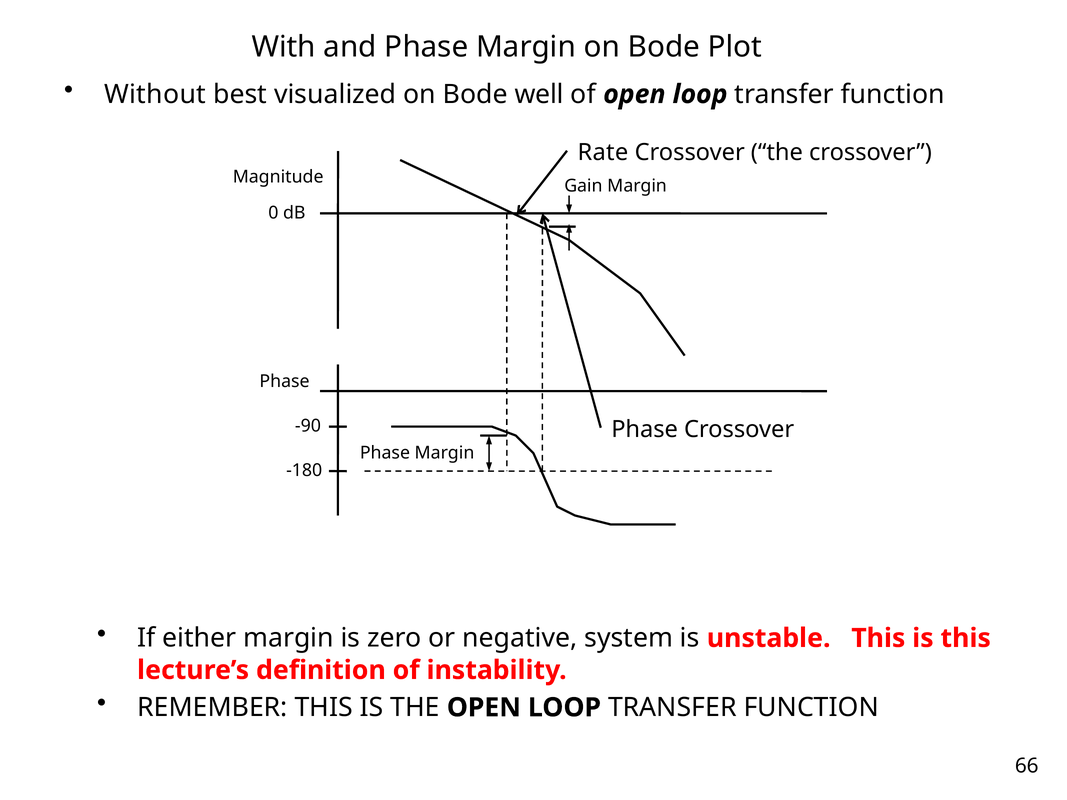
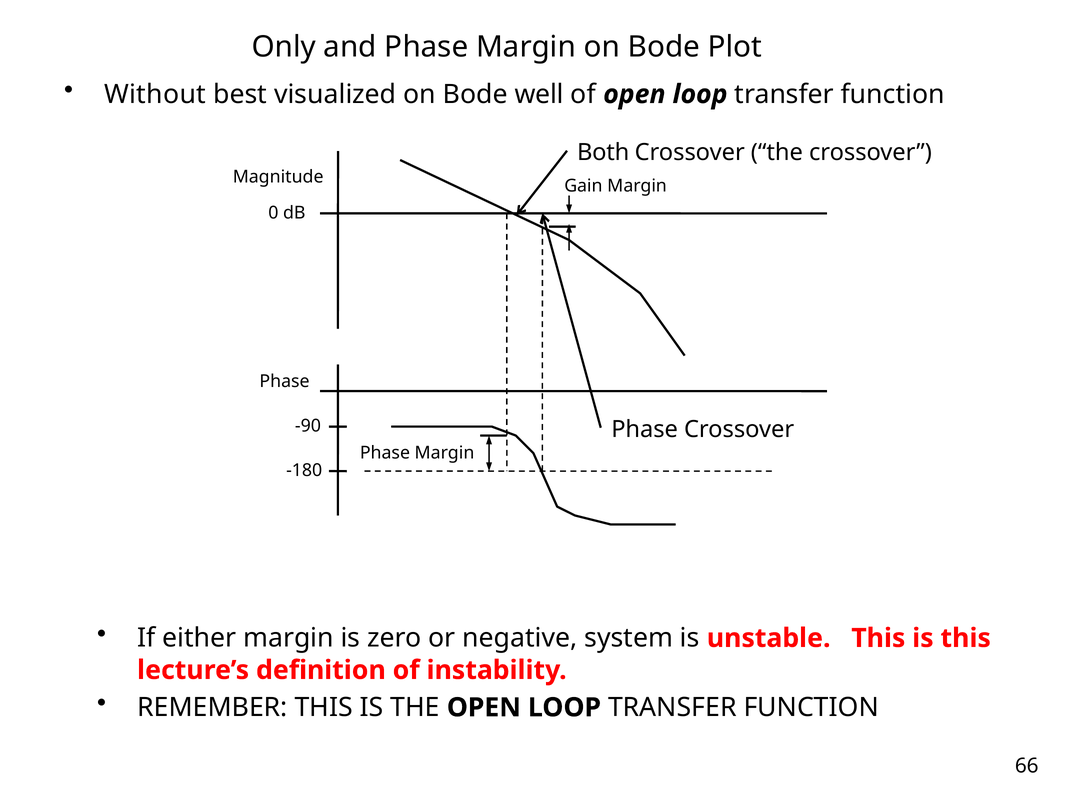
With: With -> Only (284, 47)
Rate: Rate -> Both (603, 152)
